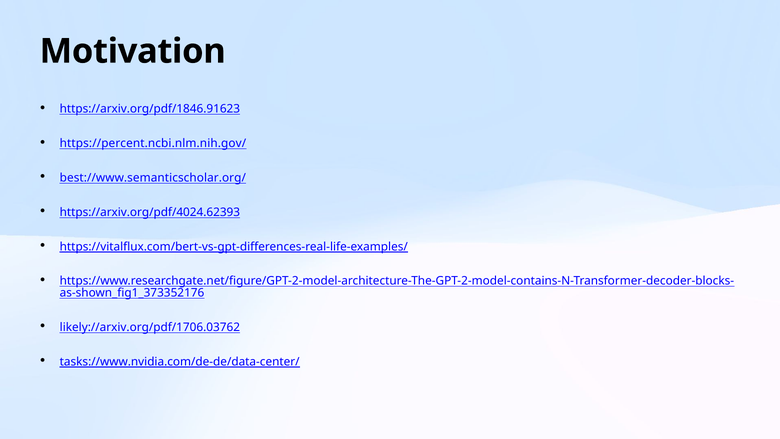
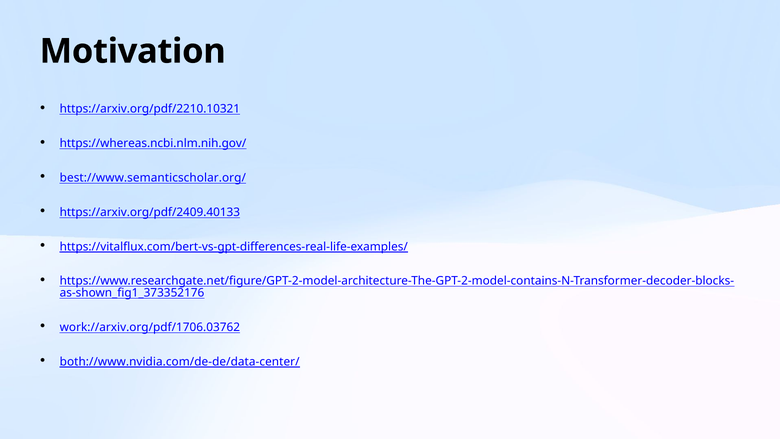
https://arxiv.org/pdf/1846.91623: https://arxiv.org/pdf/1846.91623 -> https://arxiv.org/pdf/2210.10321 (150, 109)
https://percent.ncbi.nlm.nih.gov/: https://percent.ncbi.nlm.nih.gov/ -> https://whereas.ncbi.nlm.nih.gov/ (153, 143)
https://arxiv.org/pdf/4024.62393: https://arxiv.org/pdf/4024.62393 -> https://arxiv.org/pdf/2409.40133 (150, 212)
likely://arxiv.org/pdf/1706.03762: likely://arxiv.org/pdf/1706.03762 -> work://arxiv.org/pdf/1706.03762 (150, 327)
tasks://www.nvidia.com/de-de/data-center/: tasks://www.nvidia.com/de-de/data-center/ -> both://www.nvidia.com/de-de/data-center/ (180, 361)
